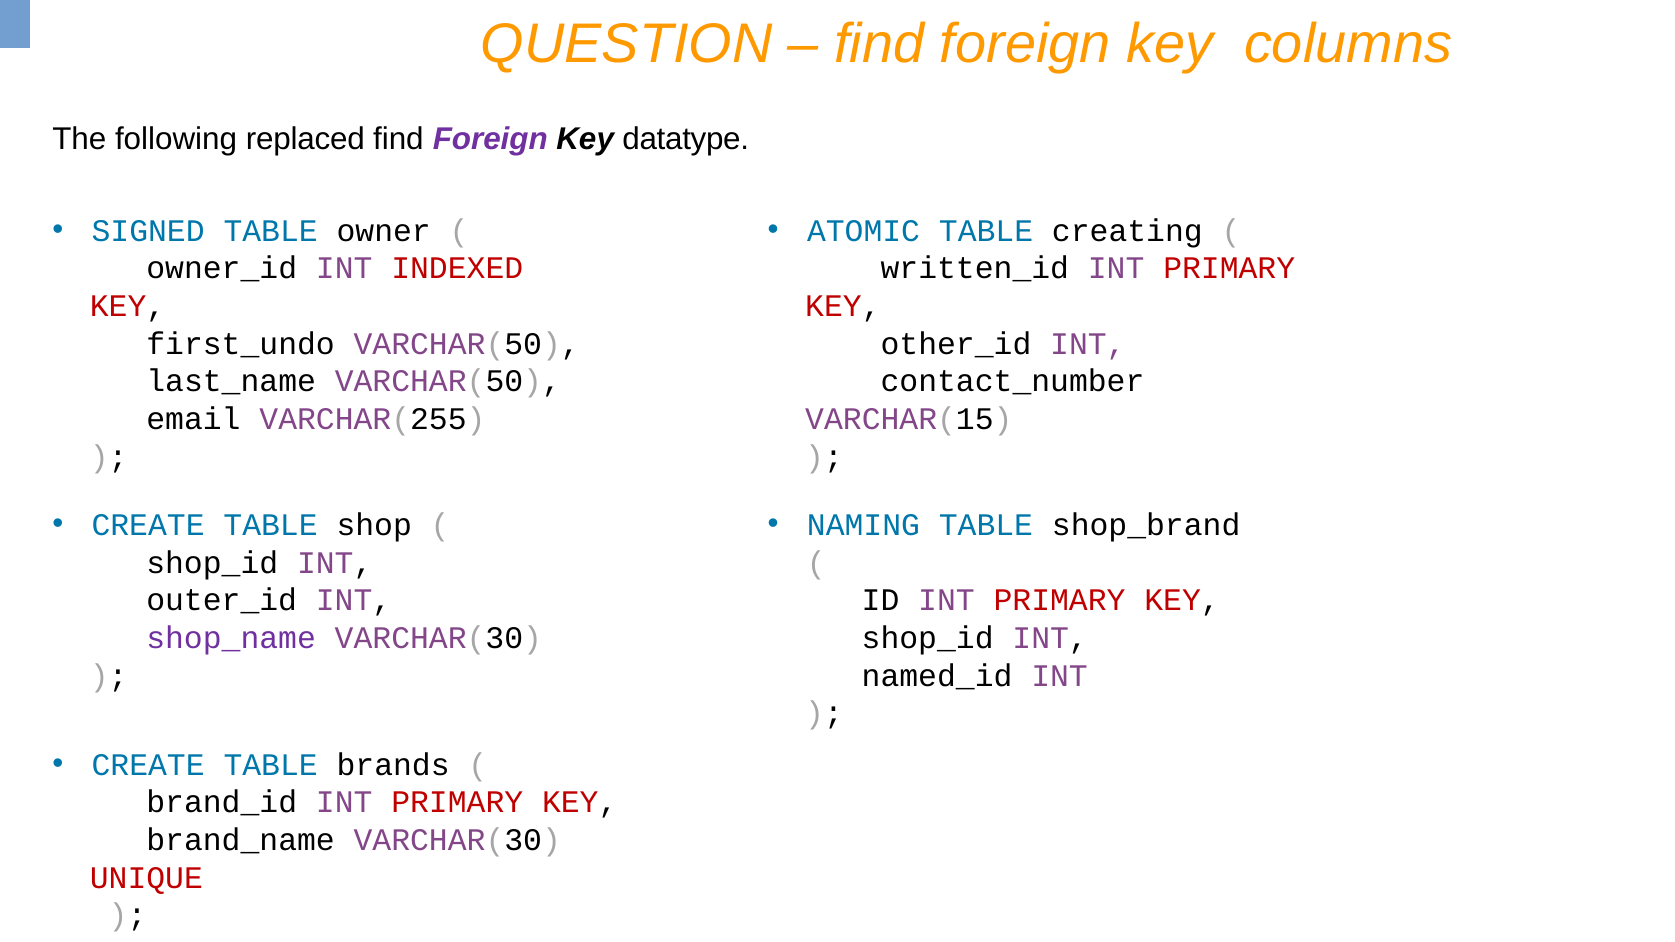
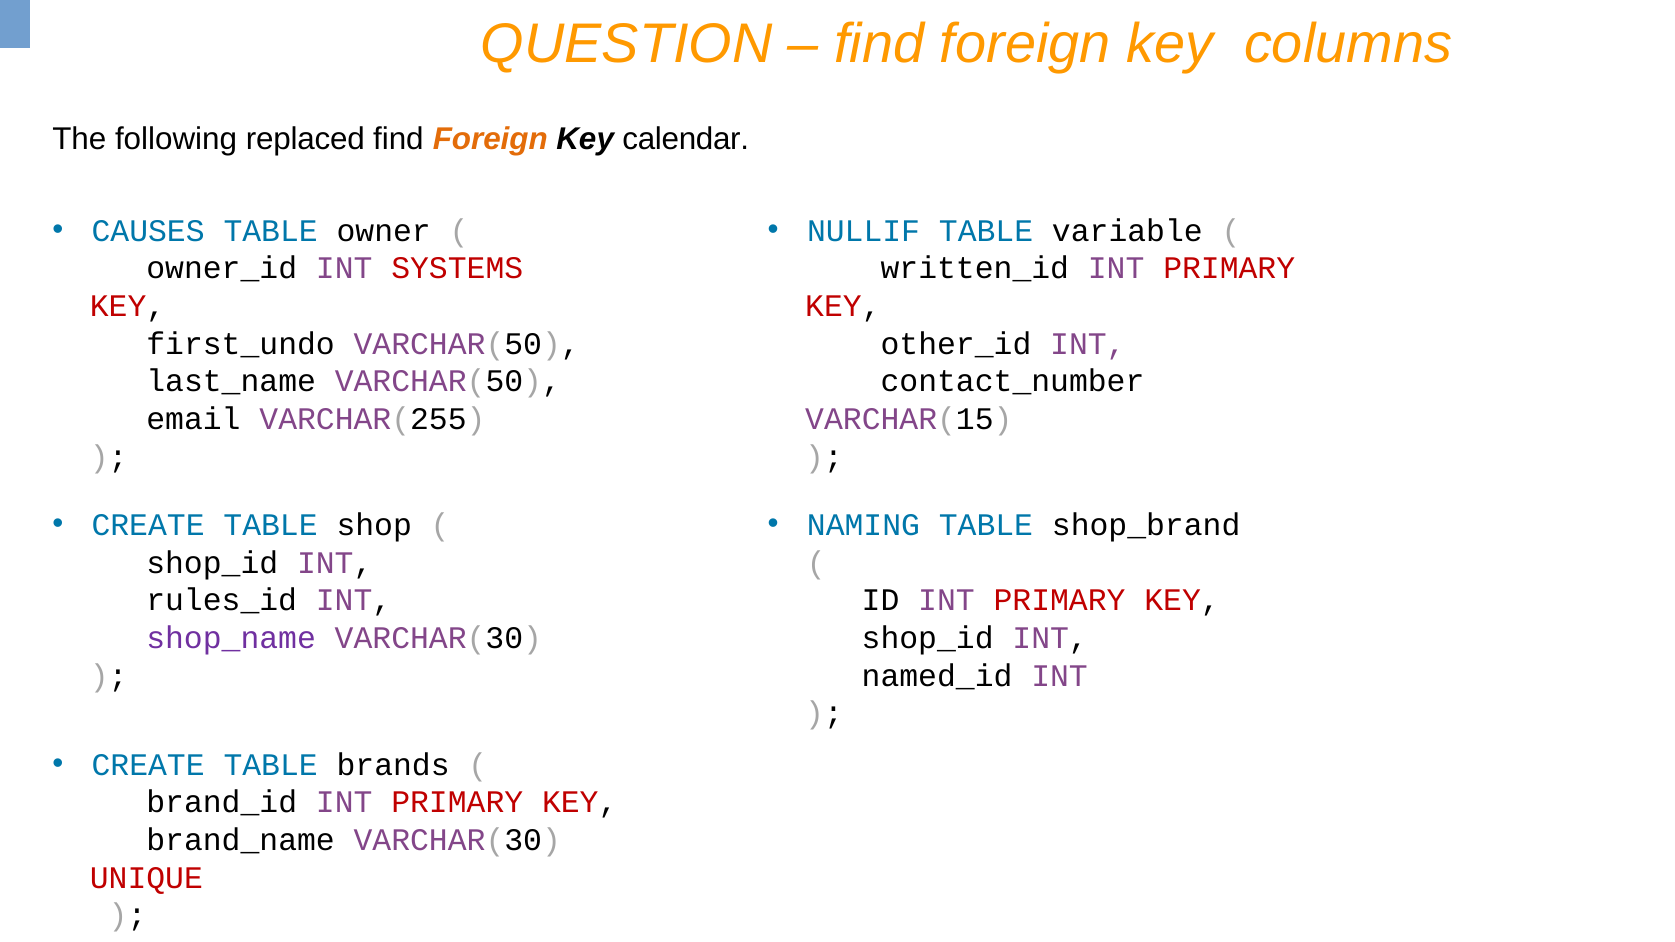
Foreign colour: purple -> orange (490, 140)
datatype: datatype -> calendar (686, 140)
SIGNED: SIGNED -> CAUSES (148, 231)
ATOMIC: ATOMIC -> NULLIF (864, 231)
creating: creating -> variable (1127, 231)
INDEXED: INDEXED -> SYSTEMS (457, 268)
outer_id: outer_id -> rules_id (222, 601)
